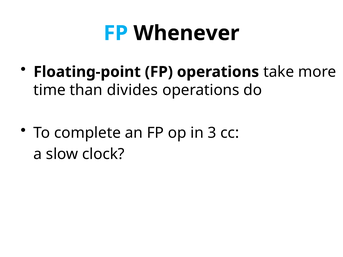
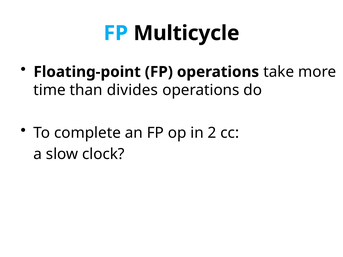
Whenever: Whenever -> Multicycle (186, 33)
3: 3 -> 2 (212, 133)
